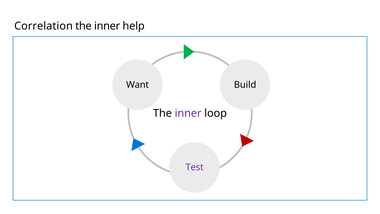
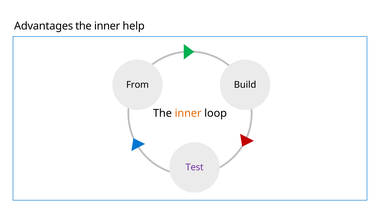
Correlation: Correlation -> Advantages (44, 26)
Want: Want -> From (138, 85)
inner colour: purple -> orange (188, 113)
